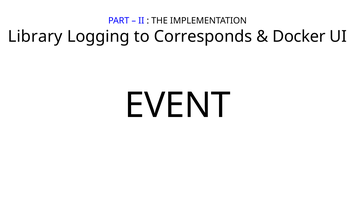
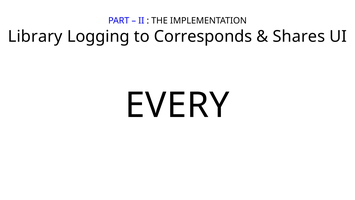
Docker: Docker -> Shares (299, 36)
EVENT: EVENT -> EVERY (177, 105)
